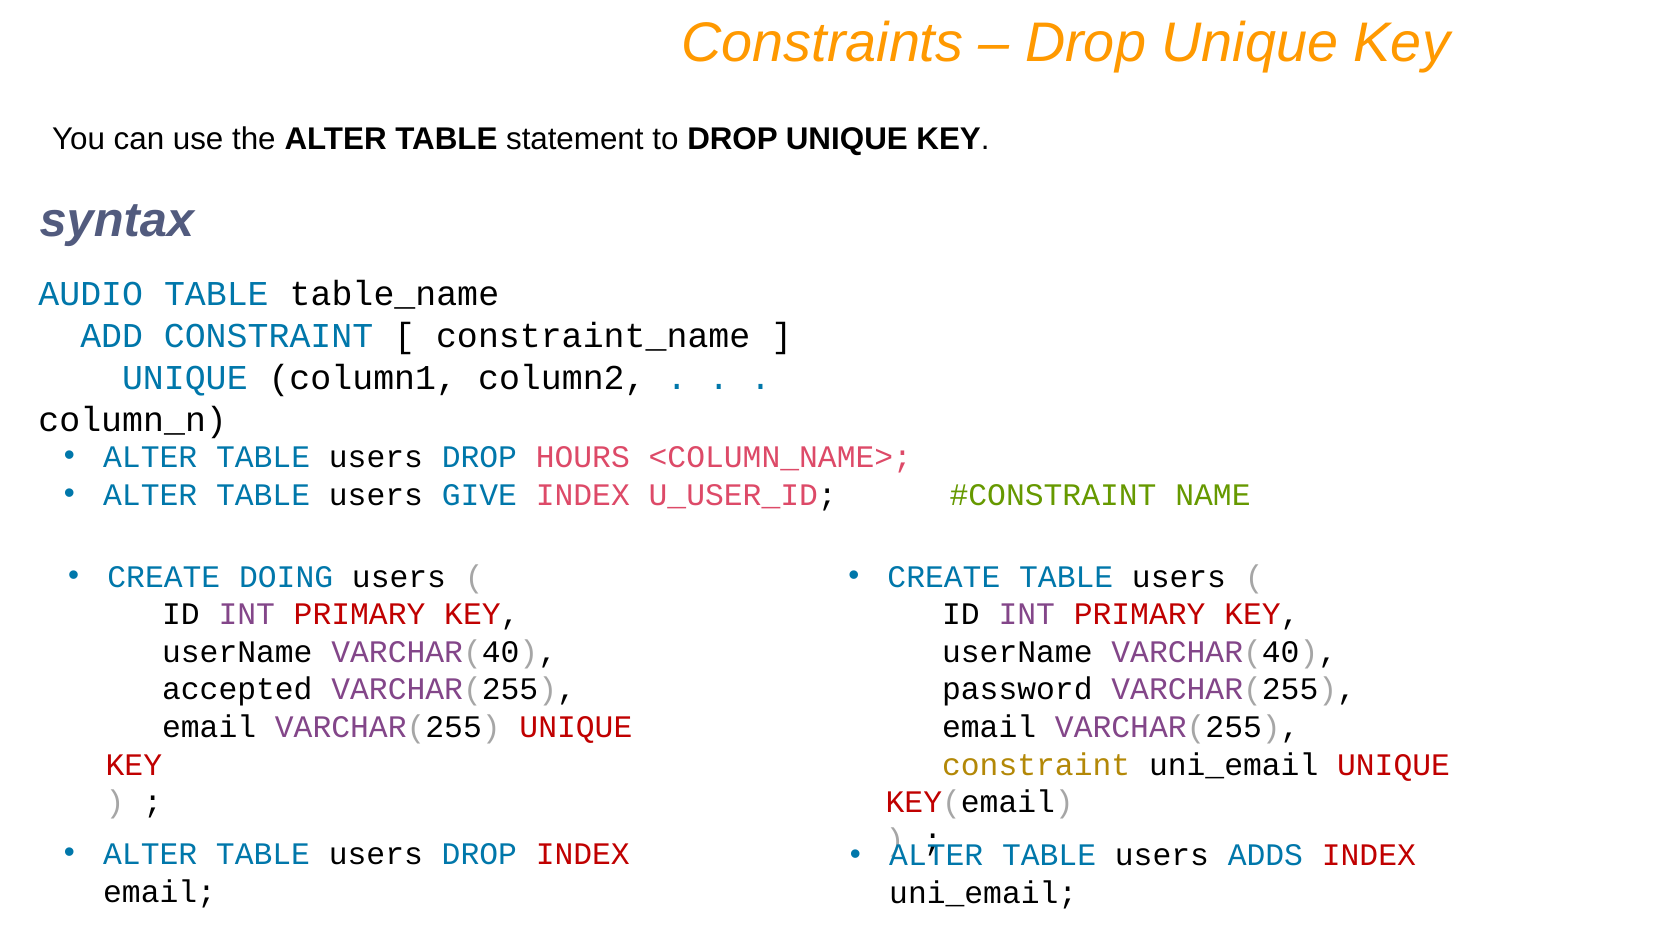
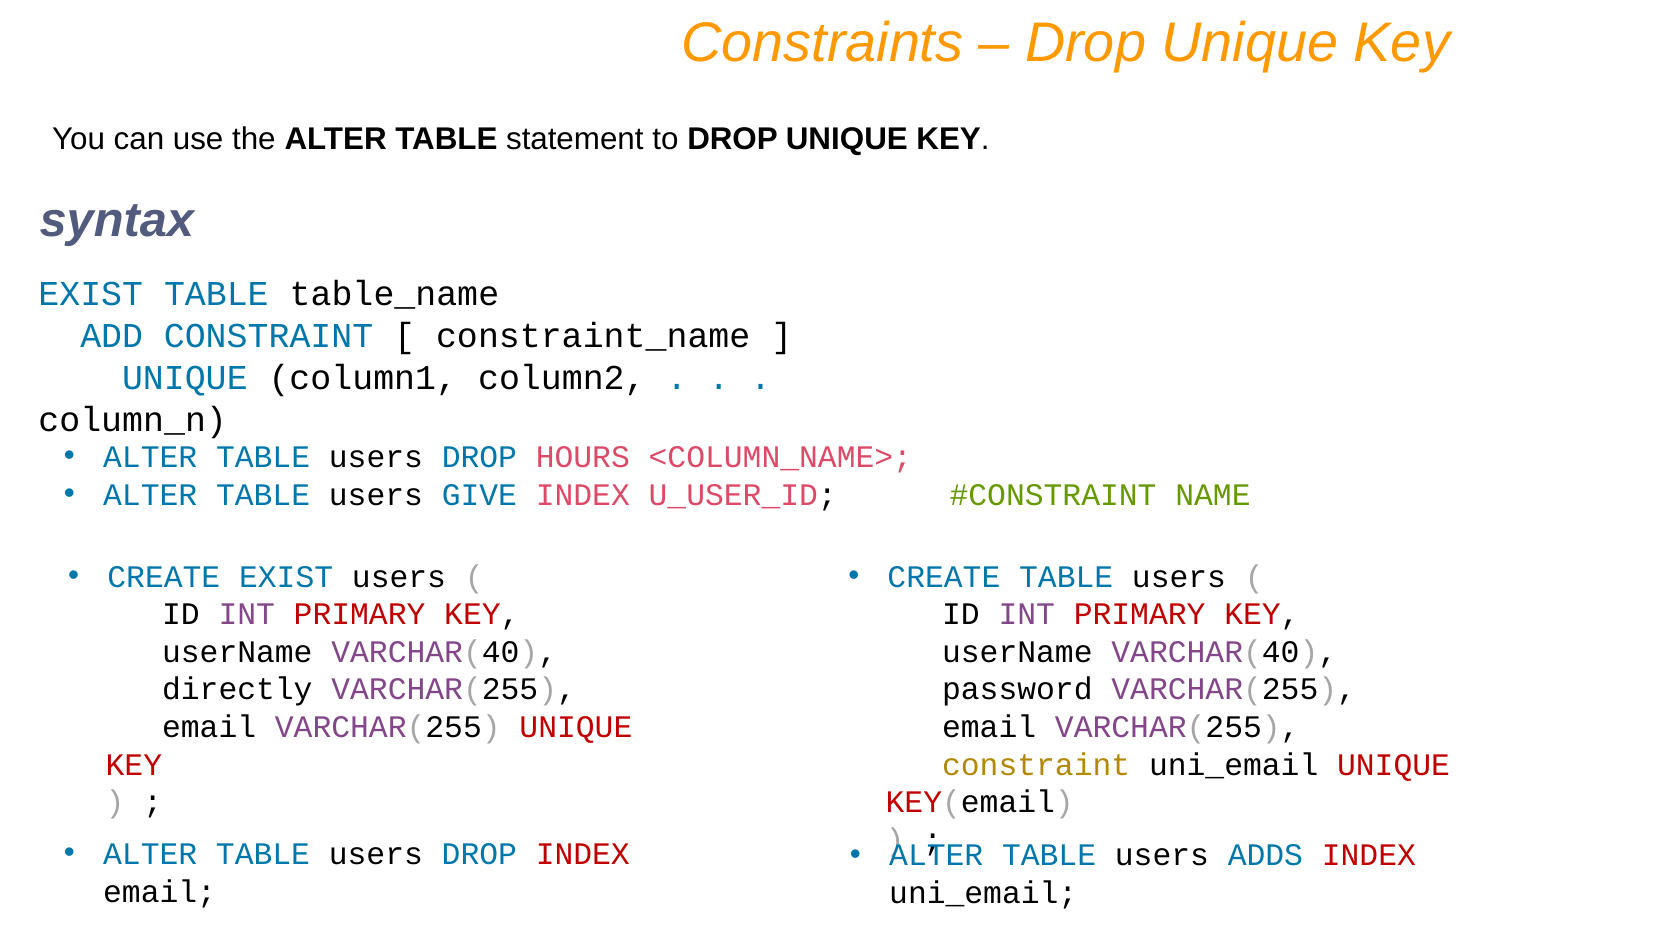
AUDIO: AUDIO -> EXIST (91, 294)
CREATE DOING: DOING -> EXIST (286, 576)
accepted: accepted -> directly (237, 689)
